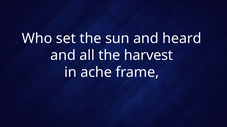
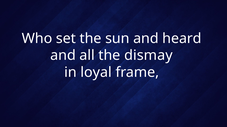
harvest: harvest -> dismay (148, 56)
ache: ache -> loyal (96, 73)
